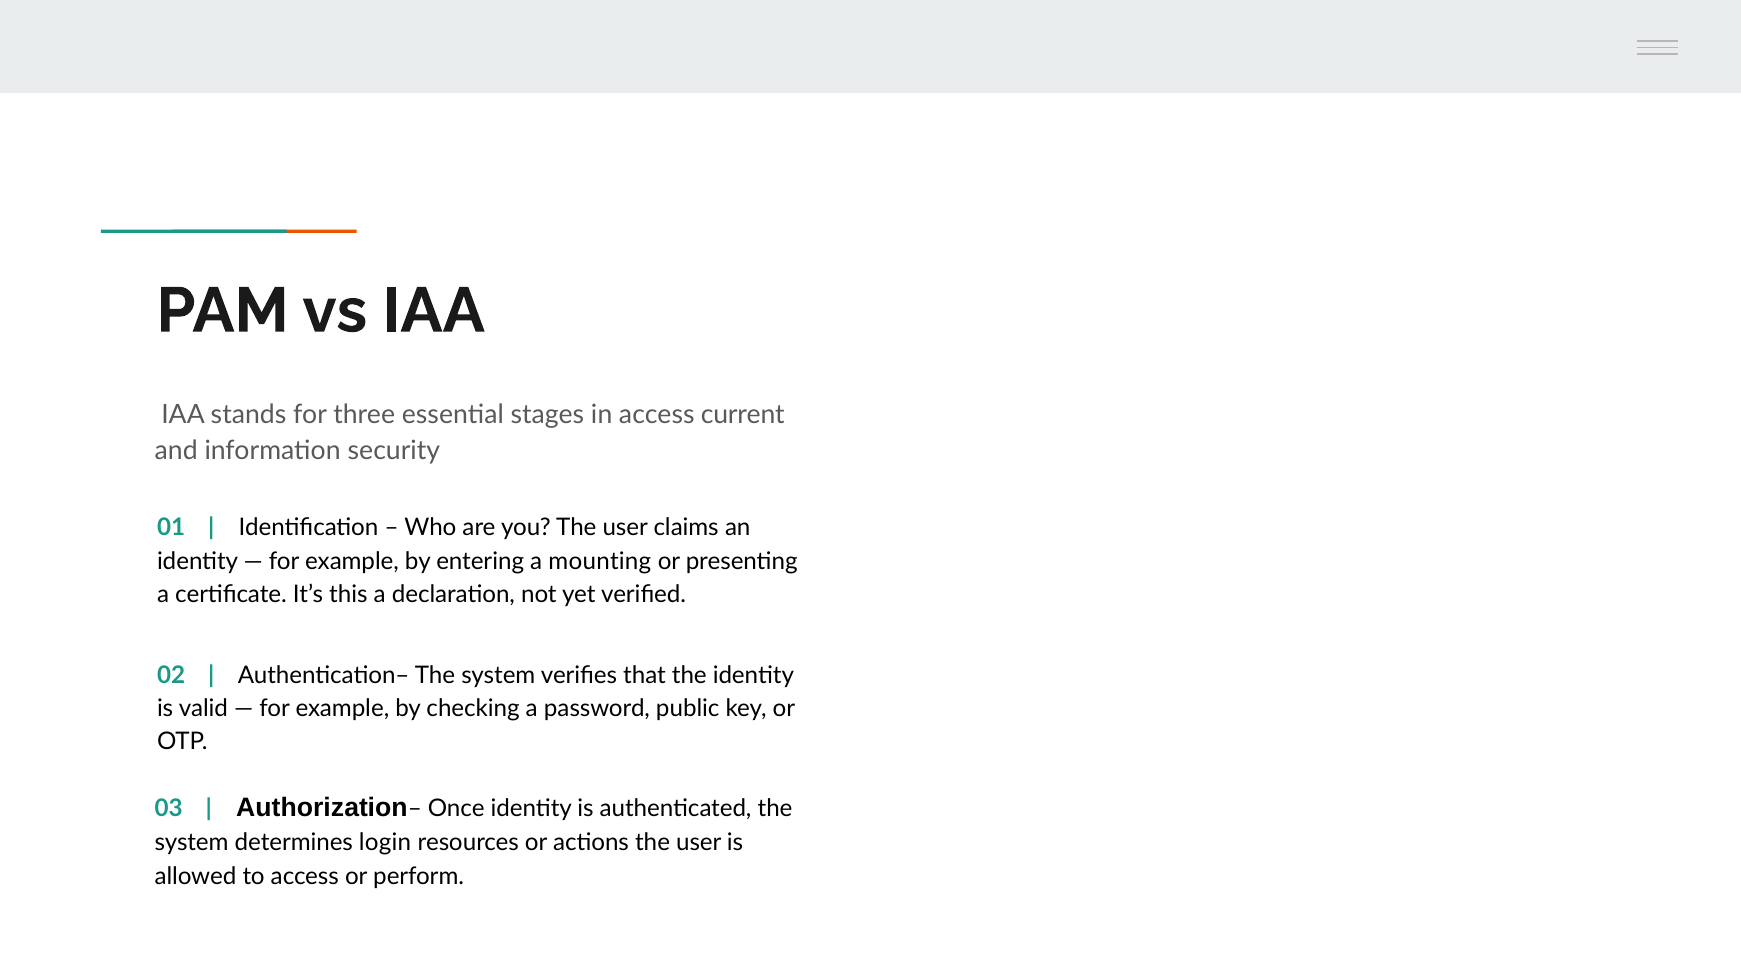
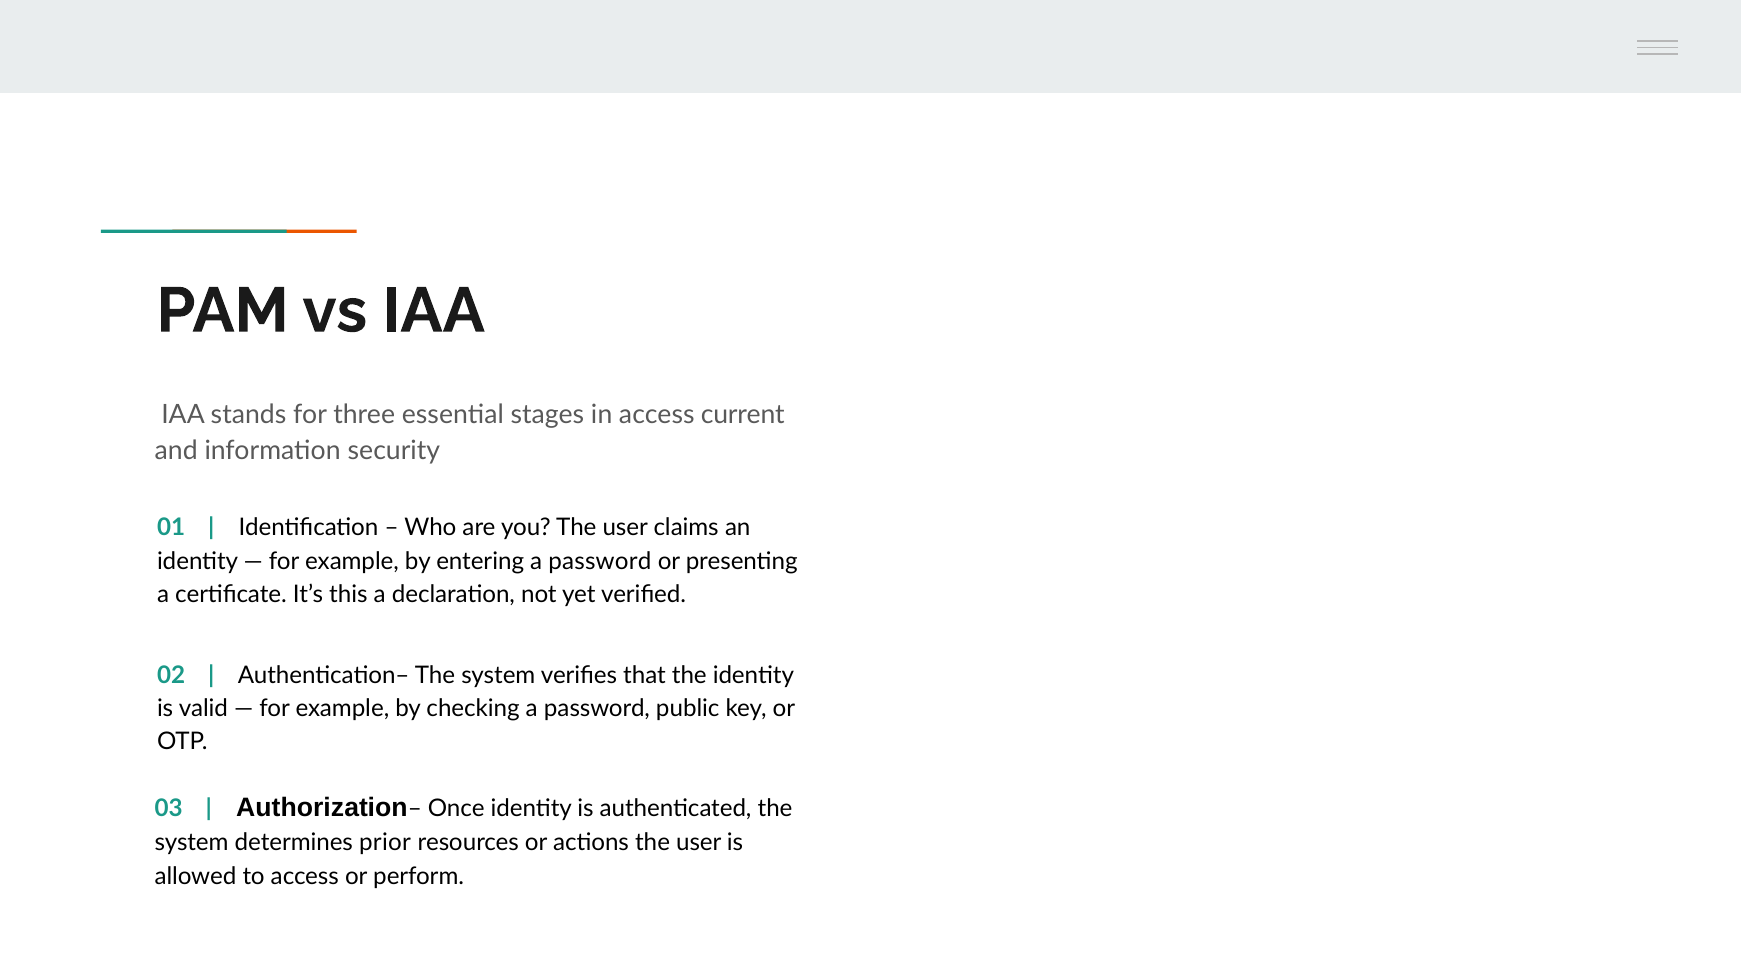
entering a mounting: mounting -> password (600, 561)
login: login -> prior (385, 842)
